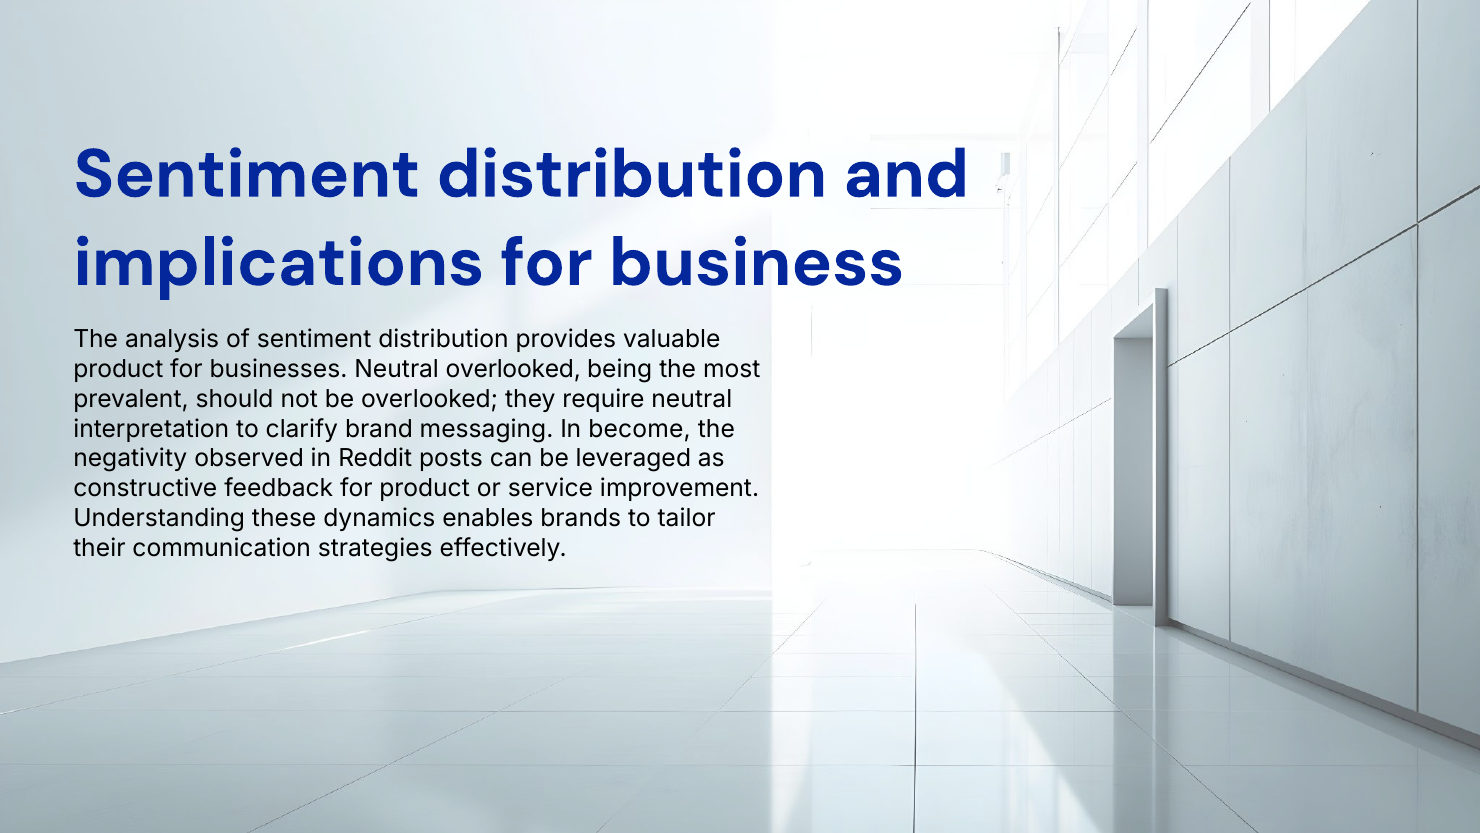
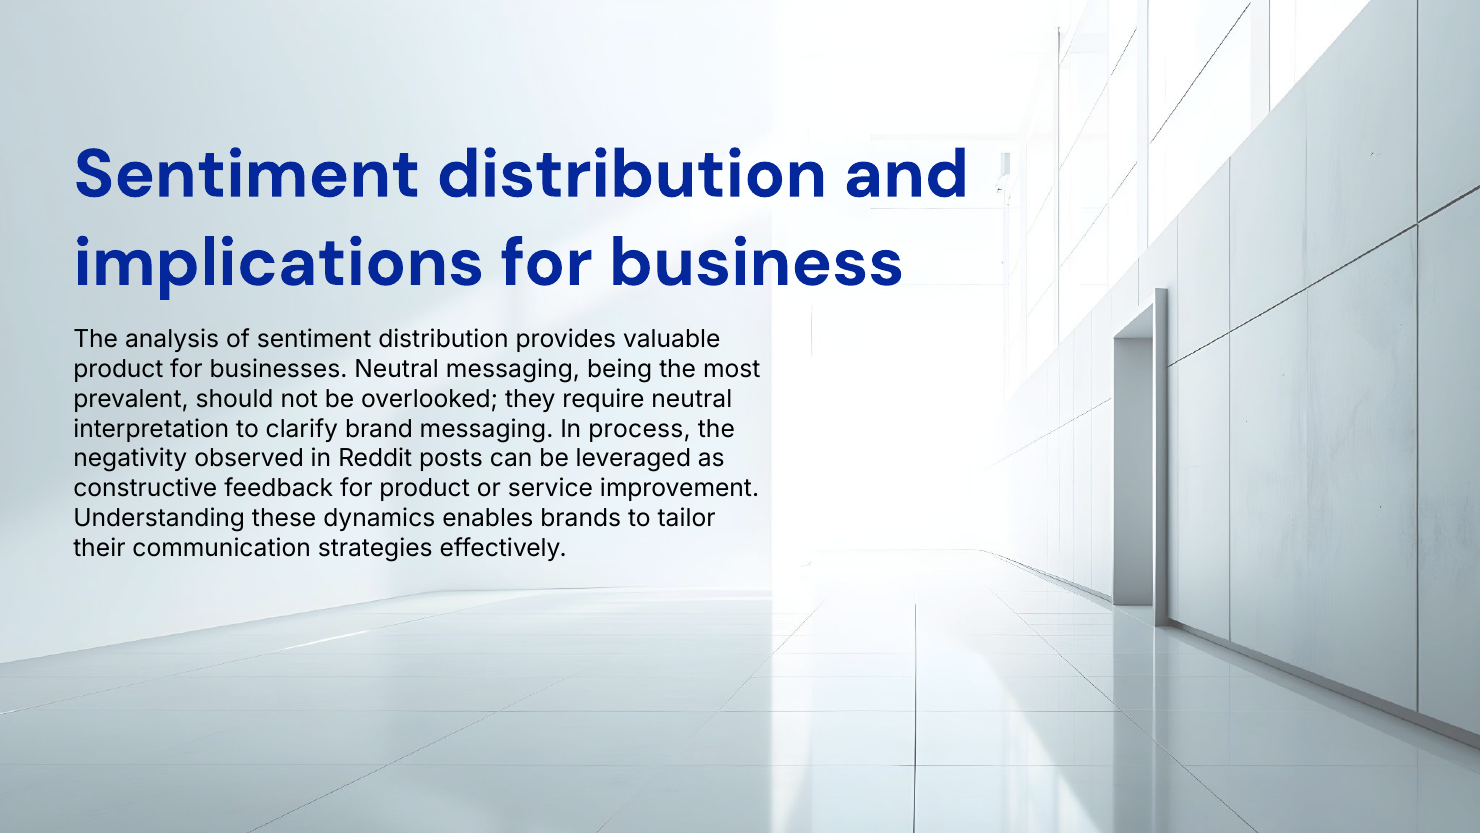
Neutral overlooked: overlooked -> messaging (513, 369)
become: become -> process (640, 429)
